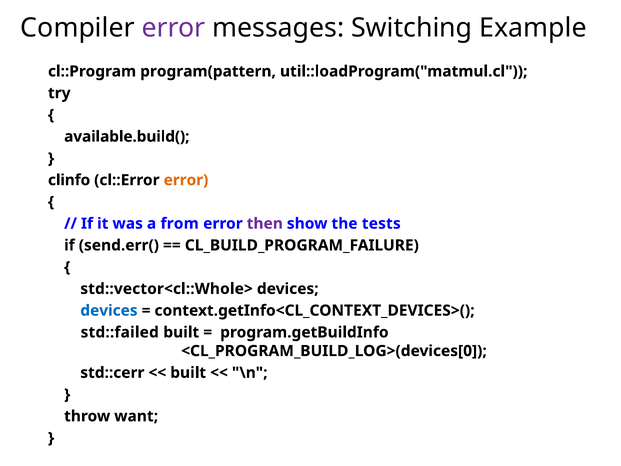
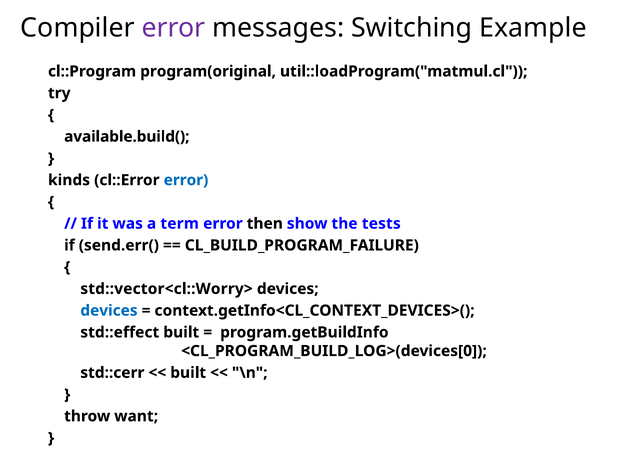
program(pattern: program(pattern -> program(original (208, 71)
clinfo: clinfo -> kinds (69, 180)
error colour: orange -> blue (186, 180)
from: from -> term (180, 223)
then colour: purple -> black (265, 223)
std::vector<cl::Whole>: std::vector<cl::Whole> -> std::vector<cl::Worry> (167, 289)
std::failed: std::failed -> std::effect (120, 332)
